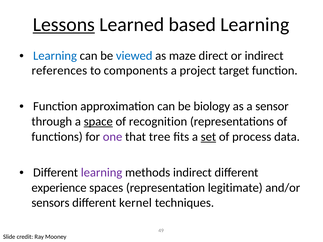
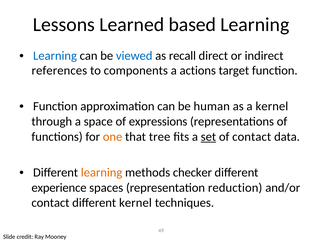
Lessons underline: present -> none (64, 25)
maze: maze -> recall (182, 56)
project: project -> actions (198, 70)
biology: biology -> human (212, 106)
a sensor: sensor -> kernel (272, 106)
space underline: present -> none (98, 122)
recognition: recognition -> expressions (158, 122)
one colour: purple -> orange (113, 137)
of process: process -> contact (252, 137)
learning colour: purple -> orange (102, 173)
methods indirect: indirect -> checker (192, 173)
legitimate: legitimate -> reduction (235, 188)
sensors: sensors -> contact (50, 203)
